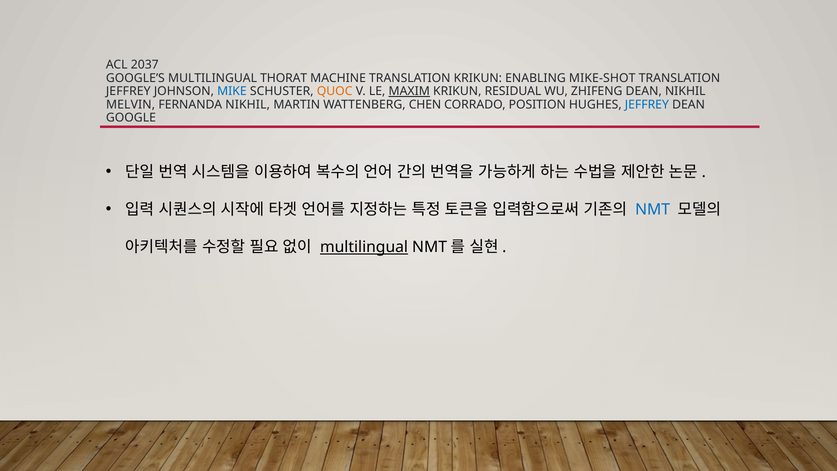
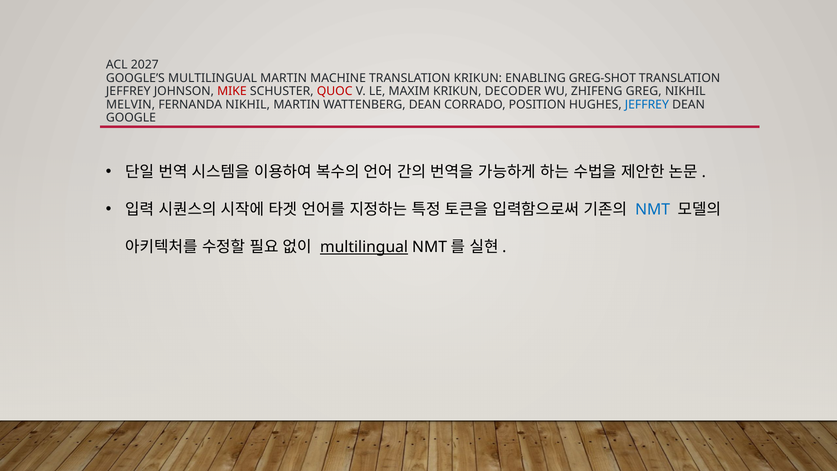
2037: 2037 -> 2027 (145, 65)
MULTILINGUAL THORAT: THORAT -> MARTIN (284, 78)
MIKE-SHOT: MIKE-SHOT -> GREG-SHOT (602, 78)
MIKE colour: blue -> red (232, 91)
QUOC colour: orange -> red (335, 91)
MAXIM underline: present -> none (409, 91)
RESIDUAL: RESIDUAL -> DECODER (513, 91)
ZHIFENG DEAN: DEAN -> GREG (644, 91)
WATTENBERG CHEN: CHEN -> DEAN (425, 104)
